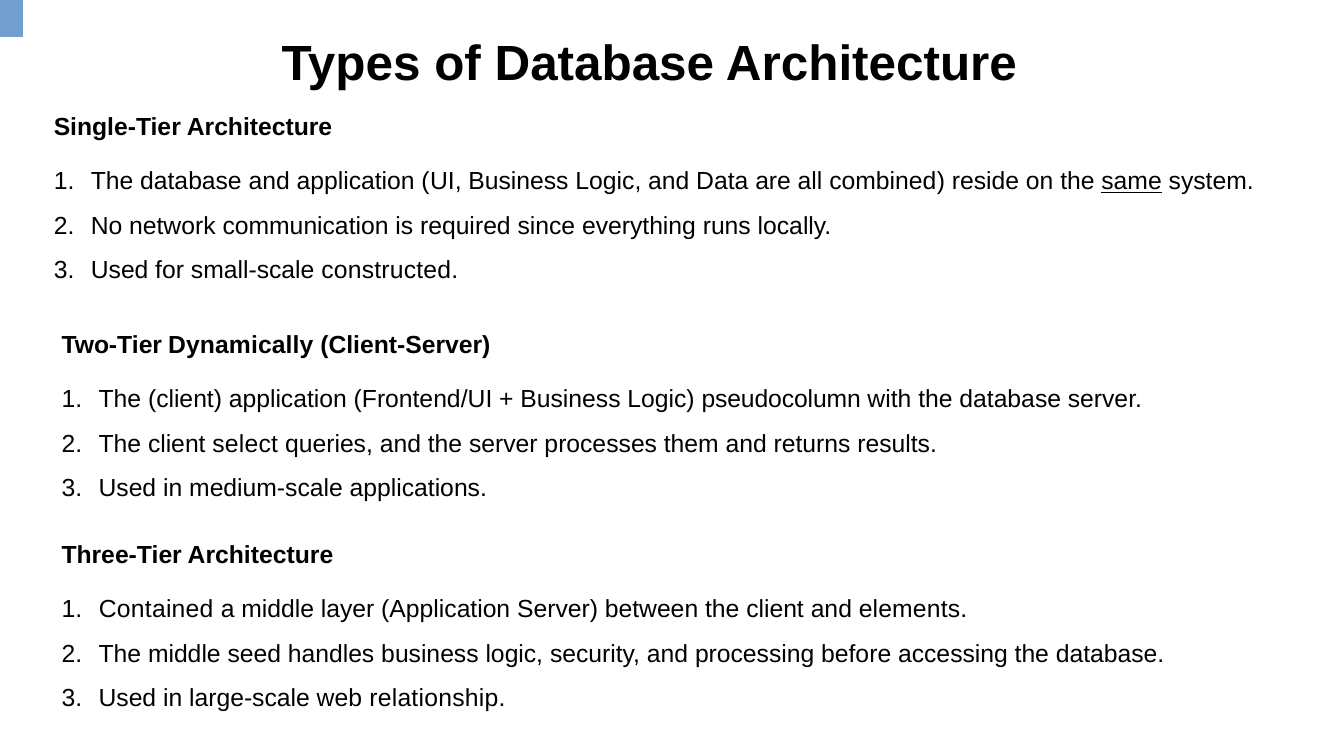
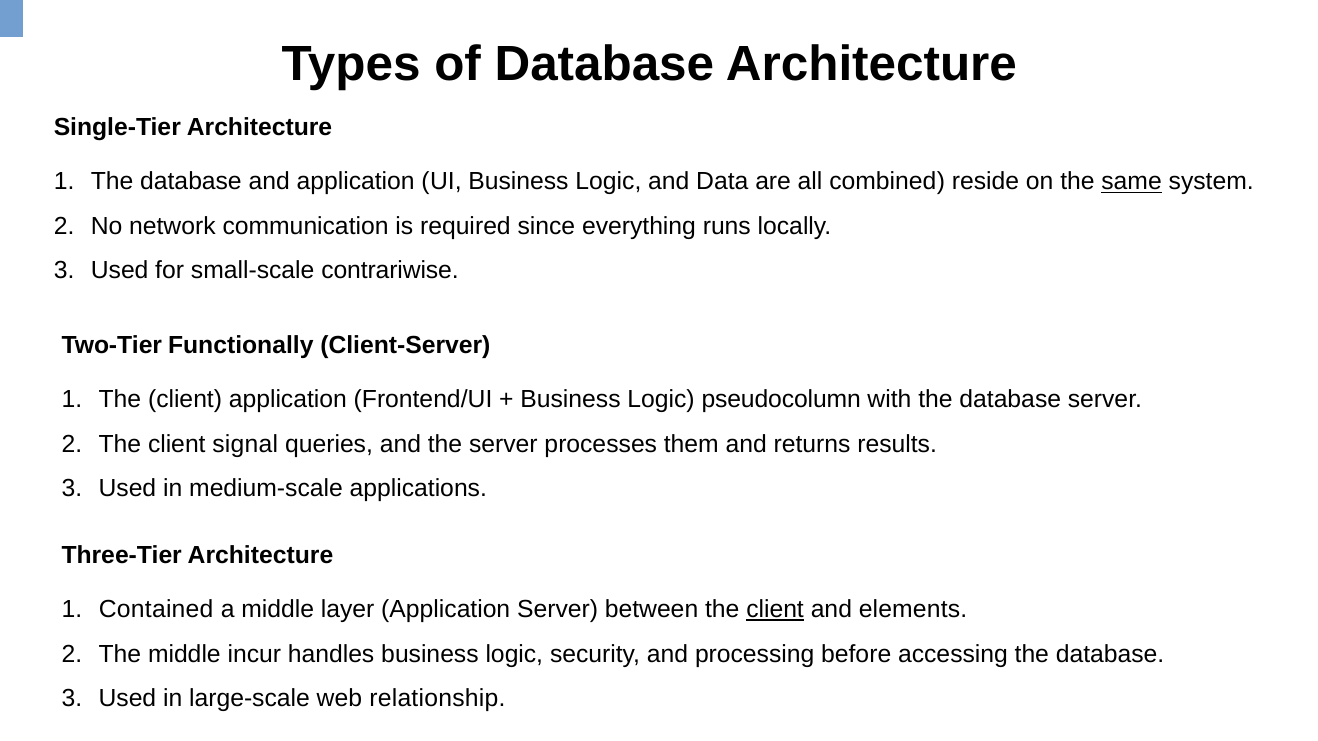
constructed: constructed -> contrariwise (390, 271)
Dynamically: Dynamically -> Functionally (241, 345)
select: select -> signal (245, 444)
client underline: none -> present (775, 610)
seed: seed -> incur (254, 654)
